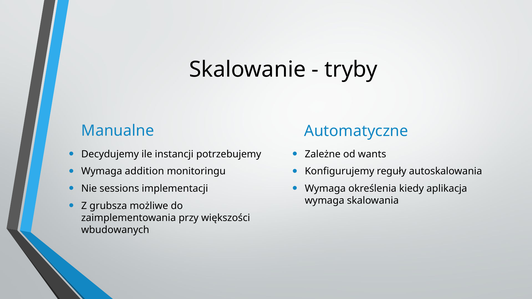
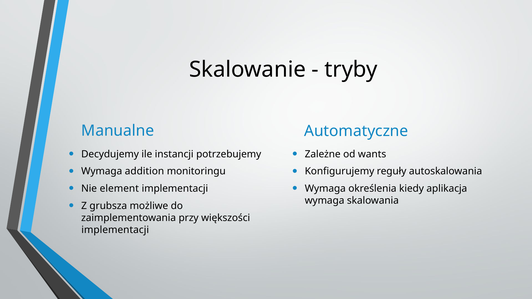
sessions: sessions -> element (119, 189)
wbudowanych: wbudowanych -> implementacji (115, 230)
